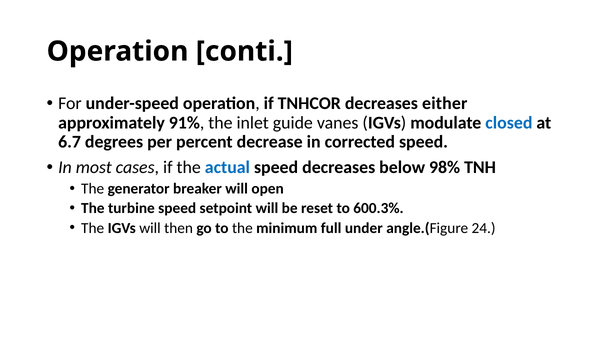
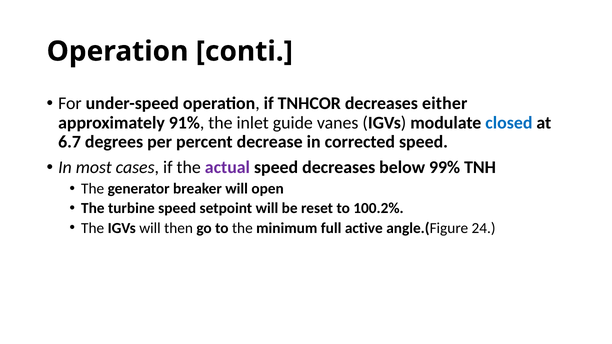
actual colour: blue -> purple (227, 168)
98%: 98% -> 99% (445, 168)
600.3%: 600.3% -> 100.2% (378, 208)
under: under -> active (364, 228)
